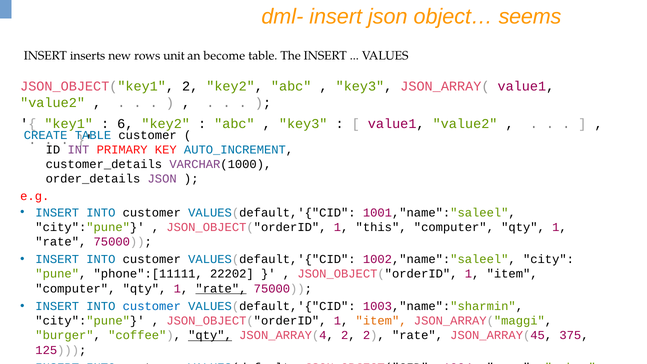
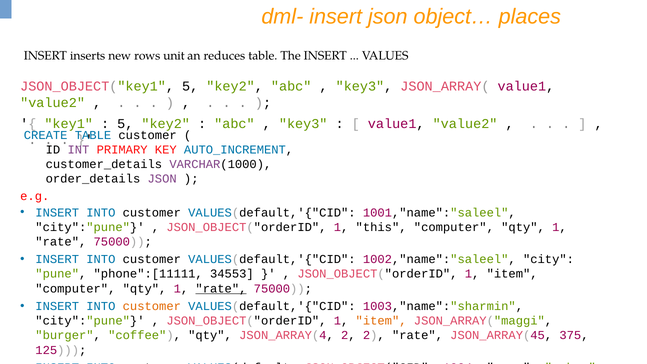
seems: seems -> places (530, 17)
become: become -> reduces (224, 56)
JSON_OBJECT("key1 2: 2 -> 5 (190, 86)
6: 6 -> 5 (125, 124)
22202: 22202 -> 34553 (232, 274)
customer colour: blue -> orange (152, 306)
qty underline: present -> none (210, 335)
